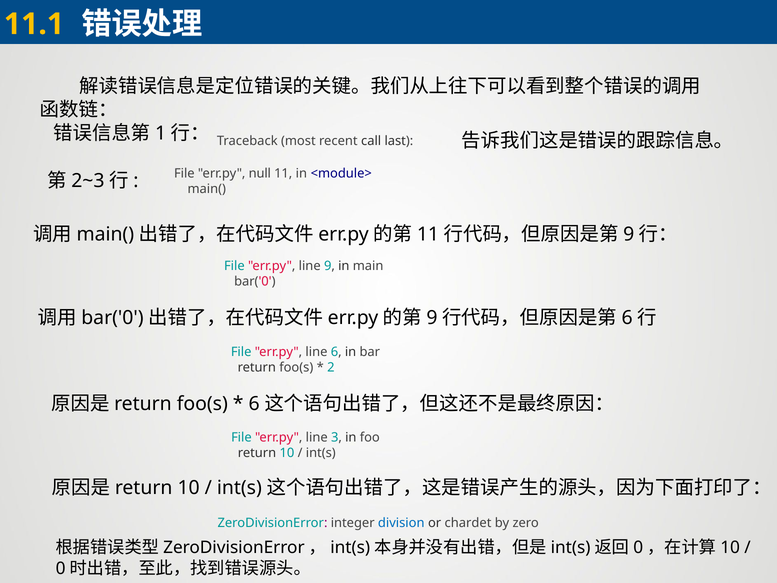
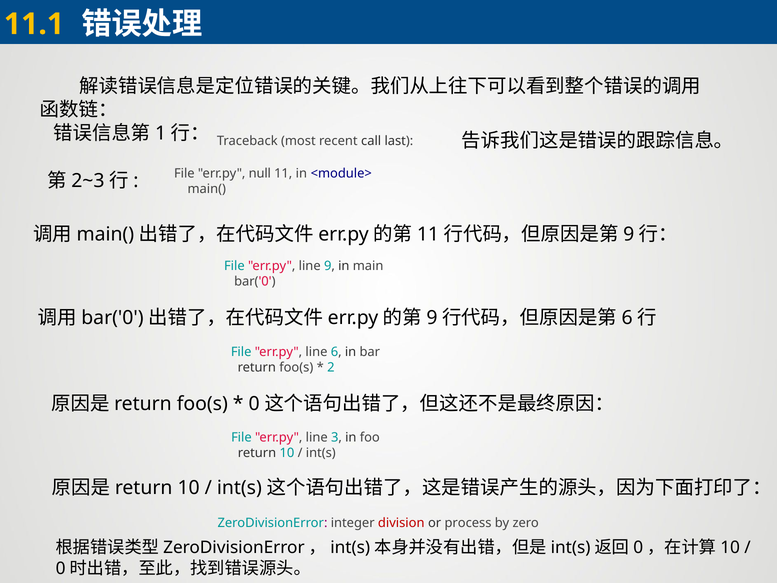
6: 6 -> 0 (254, 404)
division colour: blue -> red (401, 523)
chardet: chardet -> process (468, 523)
